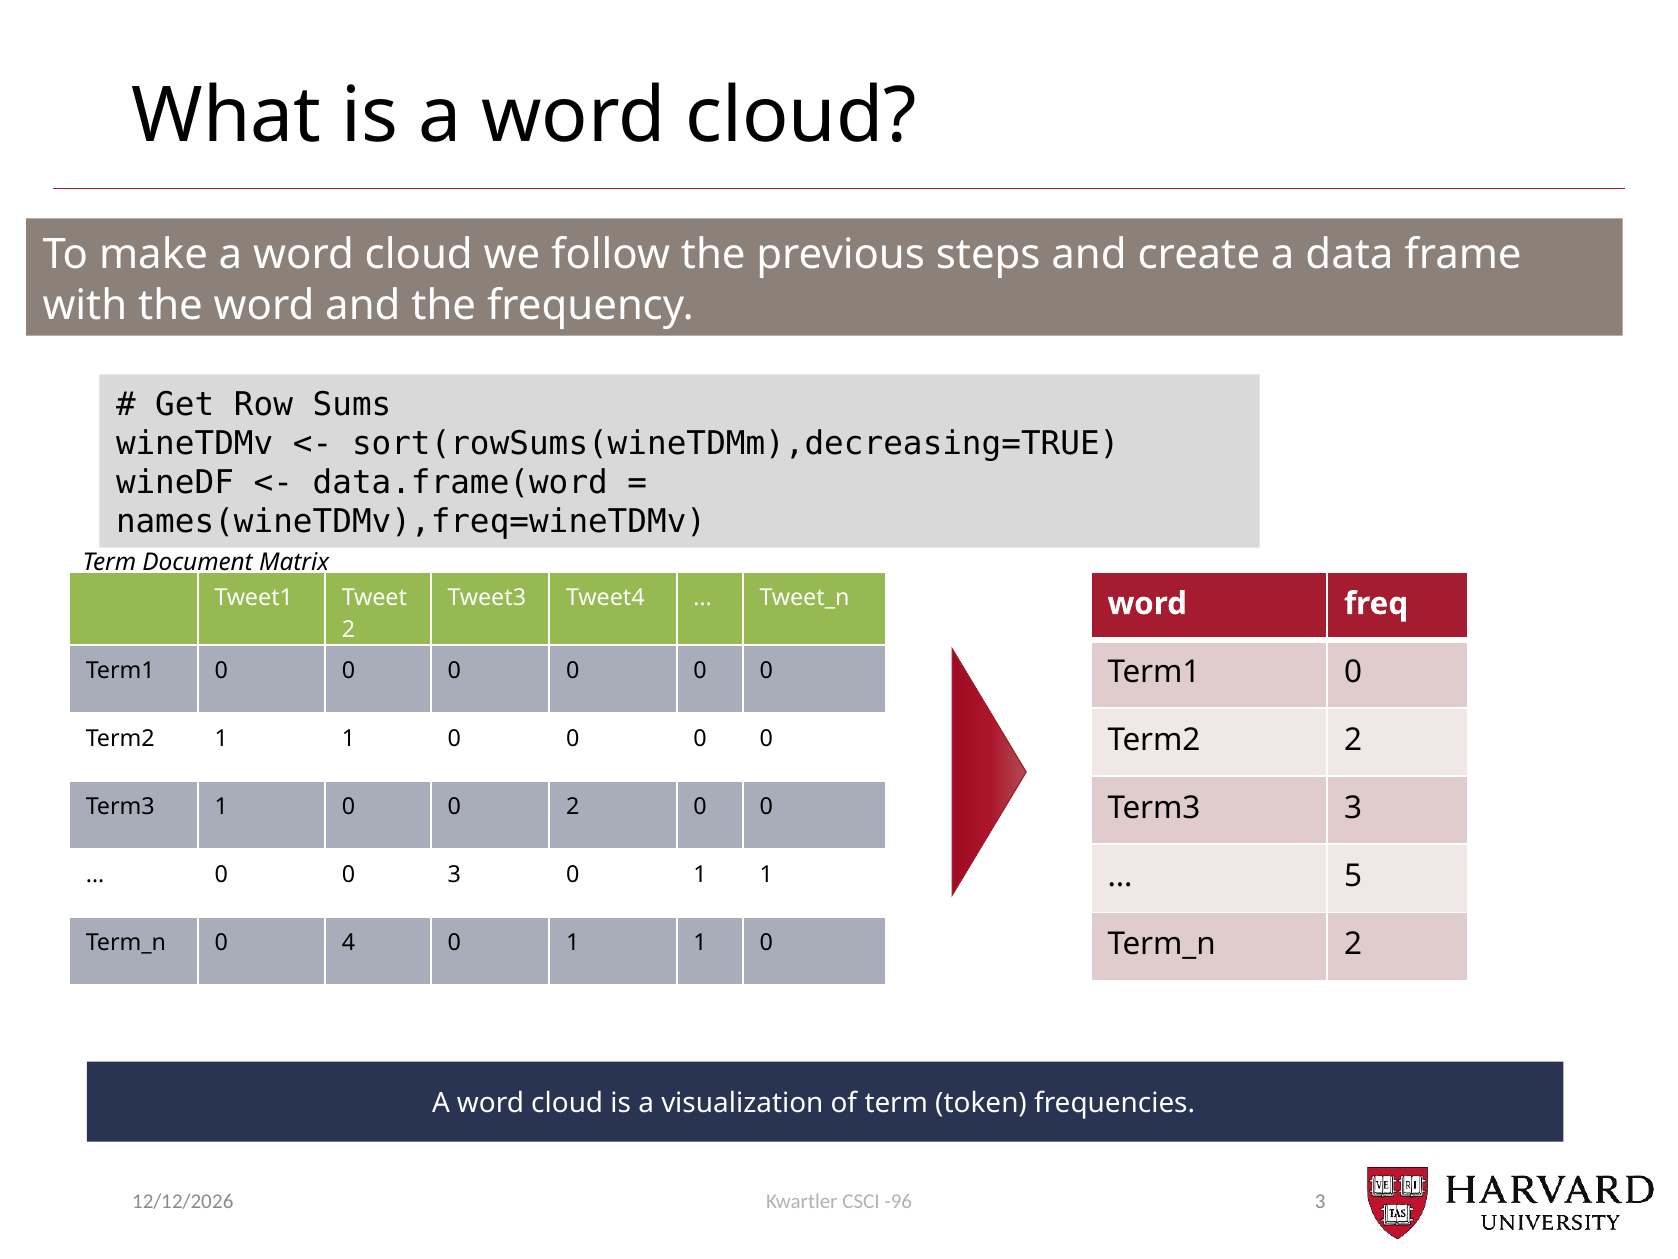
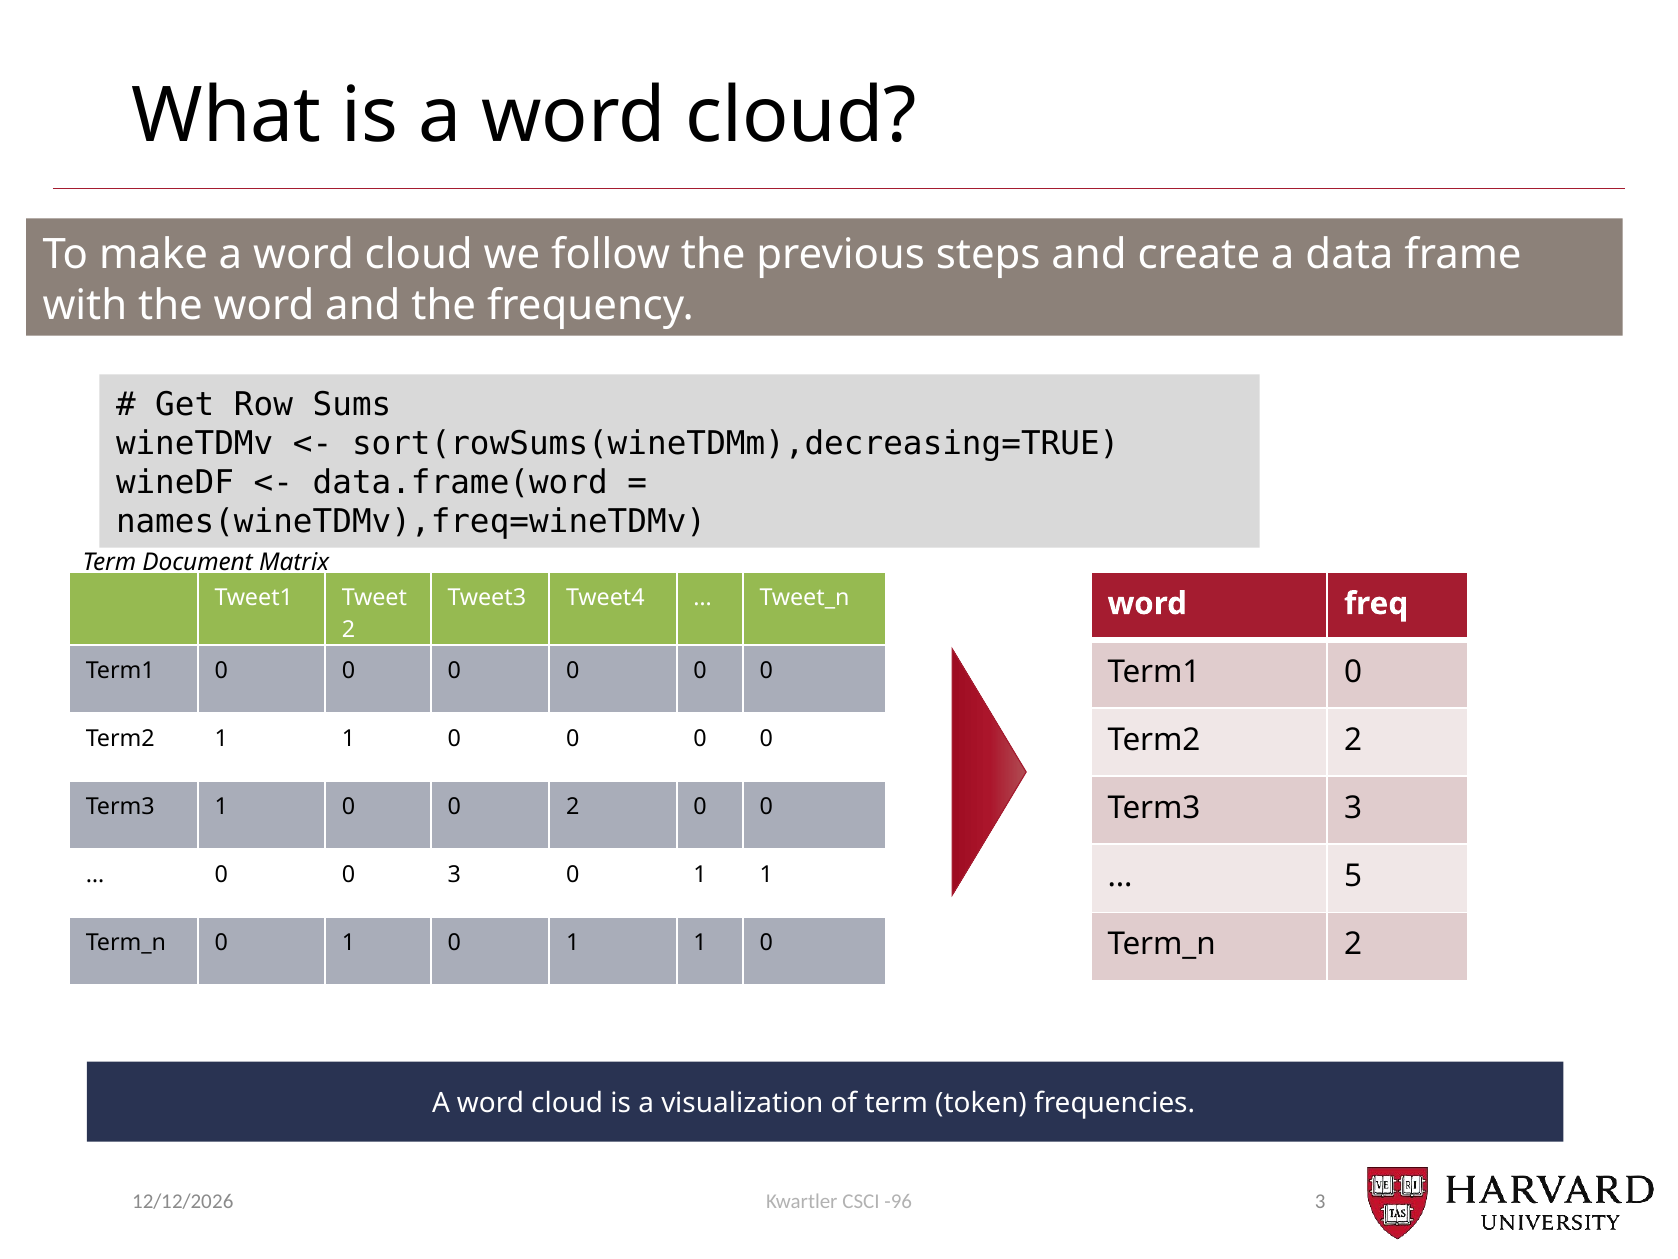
4: 4 -> 1 (348, 943)
